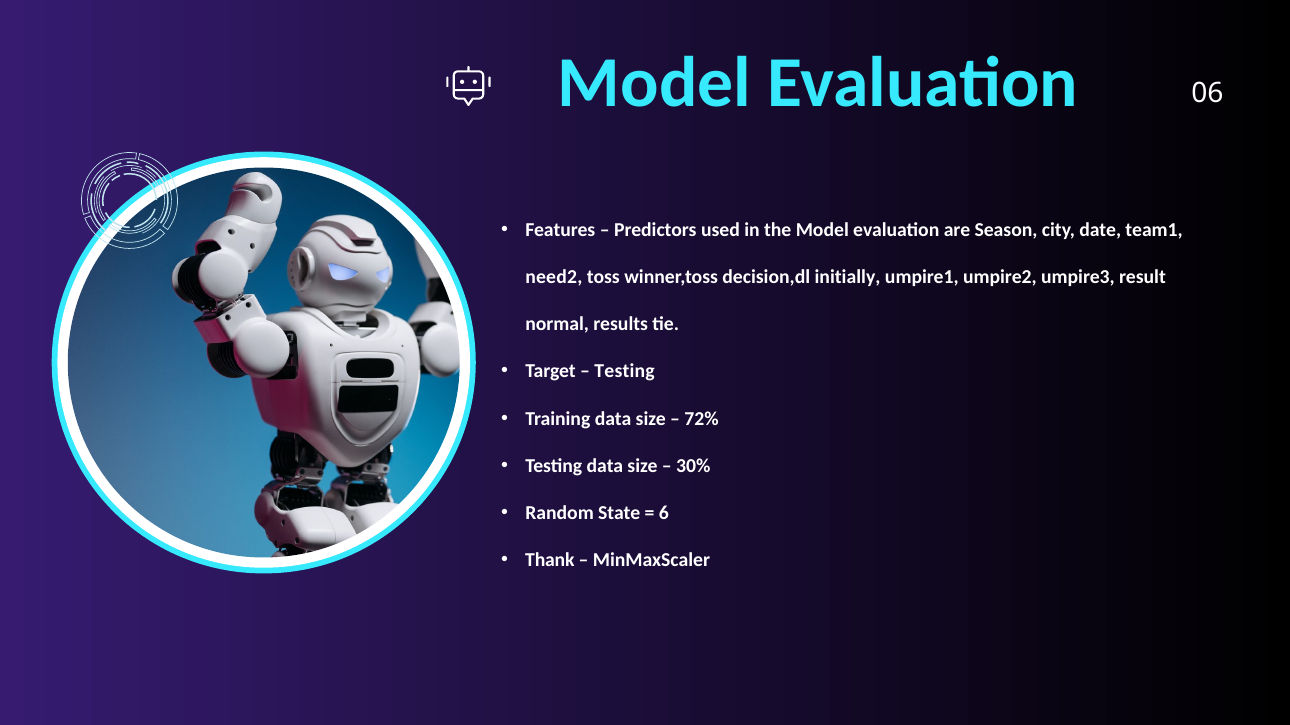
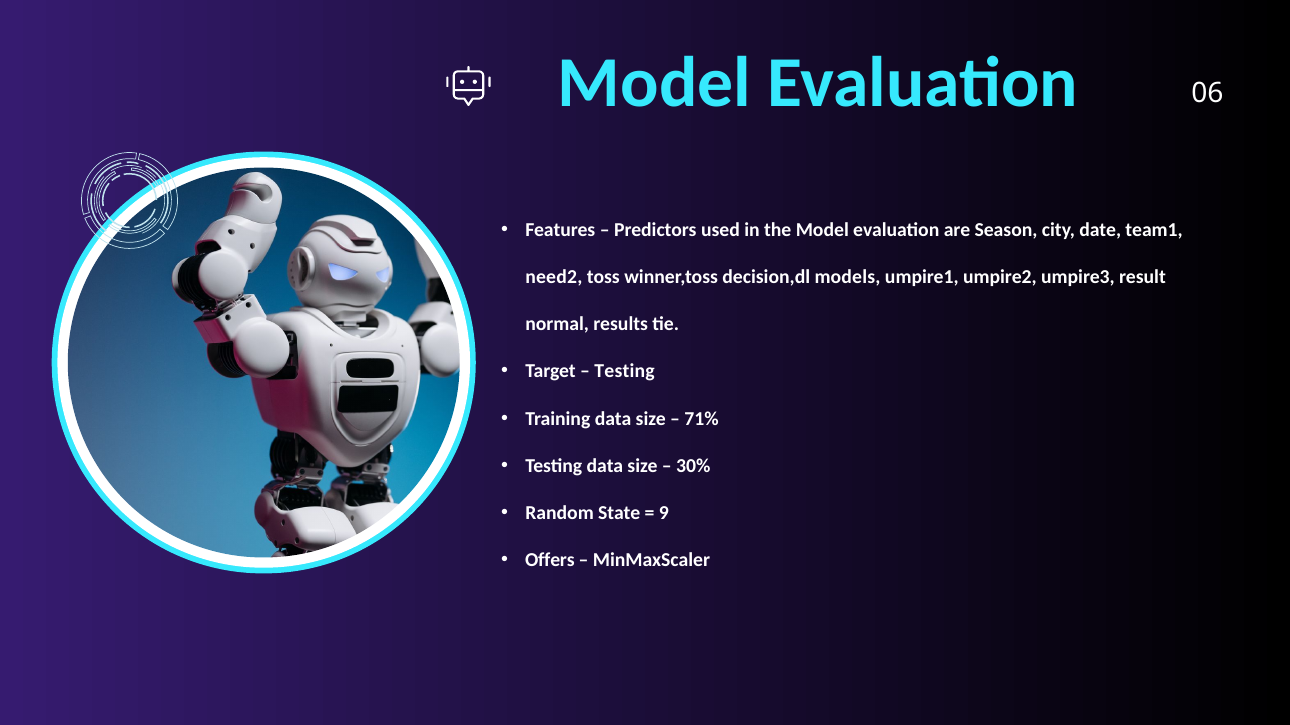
initially: initially -> models (847, 277)
72%: 72% -> 71% (701, 419)
6: 6 -> 9 (664, 514)
Thank: Thank -> Offers (550, 561)
